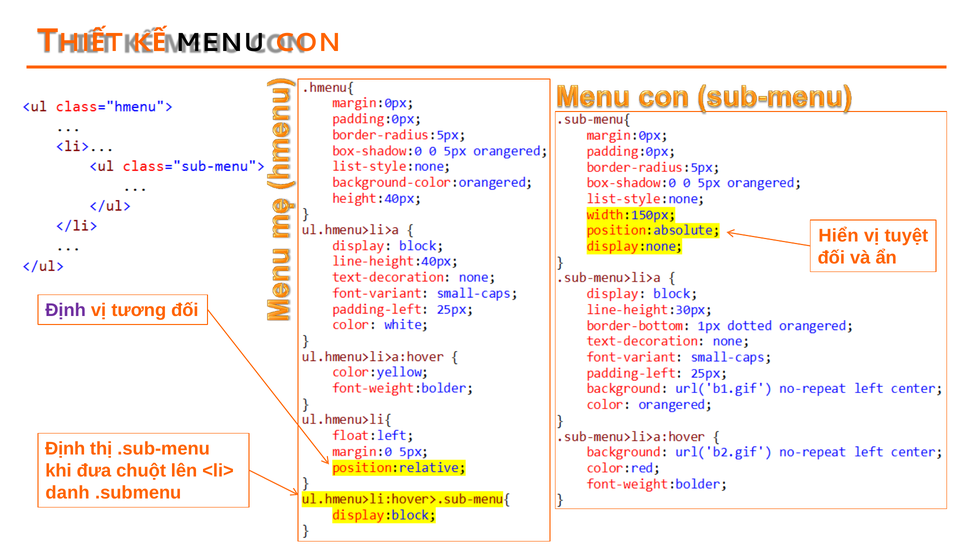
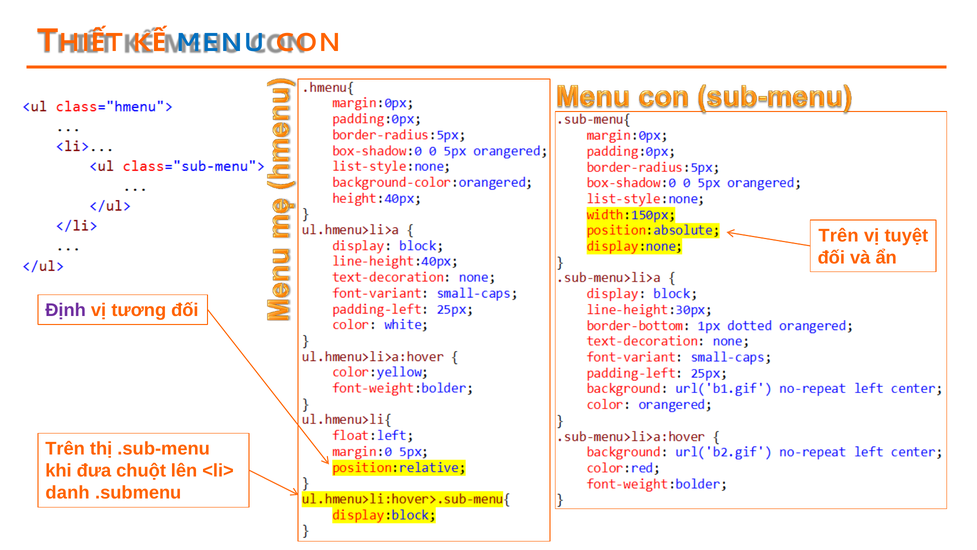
MENU colour: black -> blue (220, 42)
Hiển: Hiển -> Trên (839, 235)
Định: Định -> Trên (65, 448)
